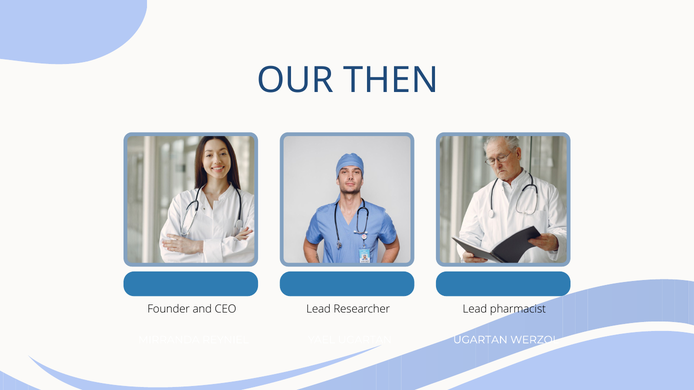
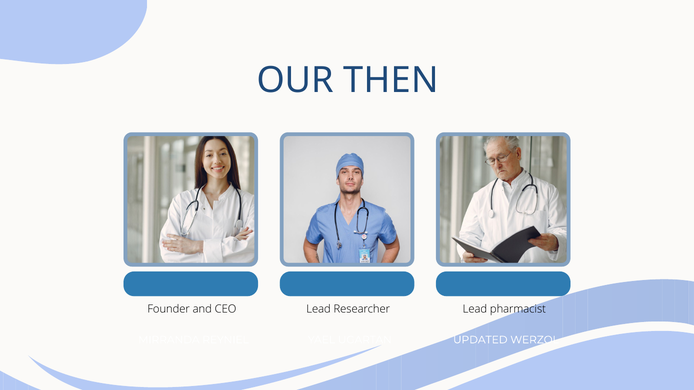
UGARTAN: UGARTAN -> UPDATED (480, 340)
